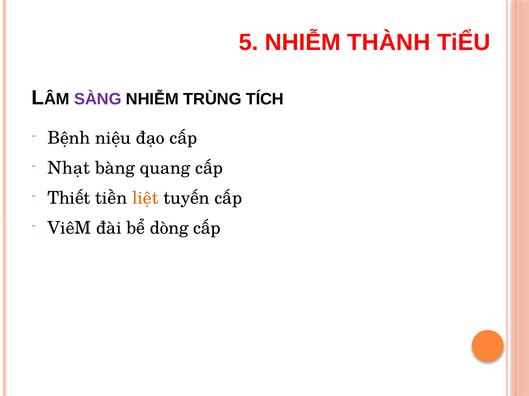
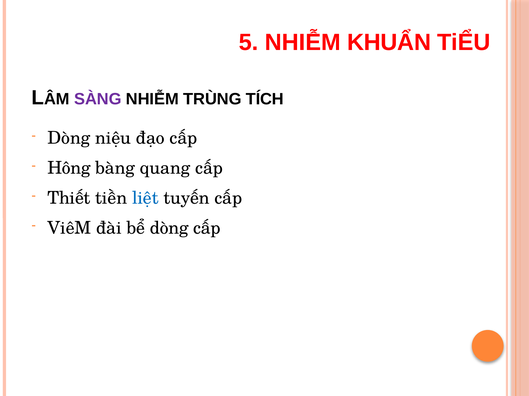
THÀNH: THÀNH -> KHUẨN (389, 42)
Bệnh: Bệnh -> Dòng (69, 138)
Nhạt: Nhạt -> Hông (69, 168)
liệt colour: orange -> blue (145, 198)
